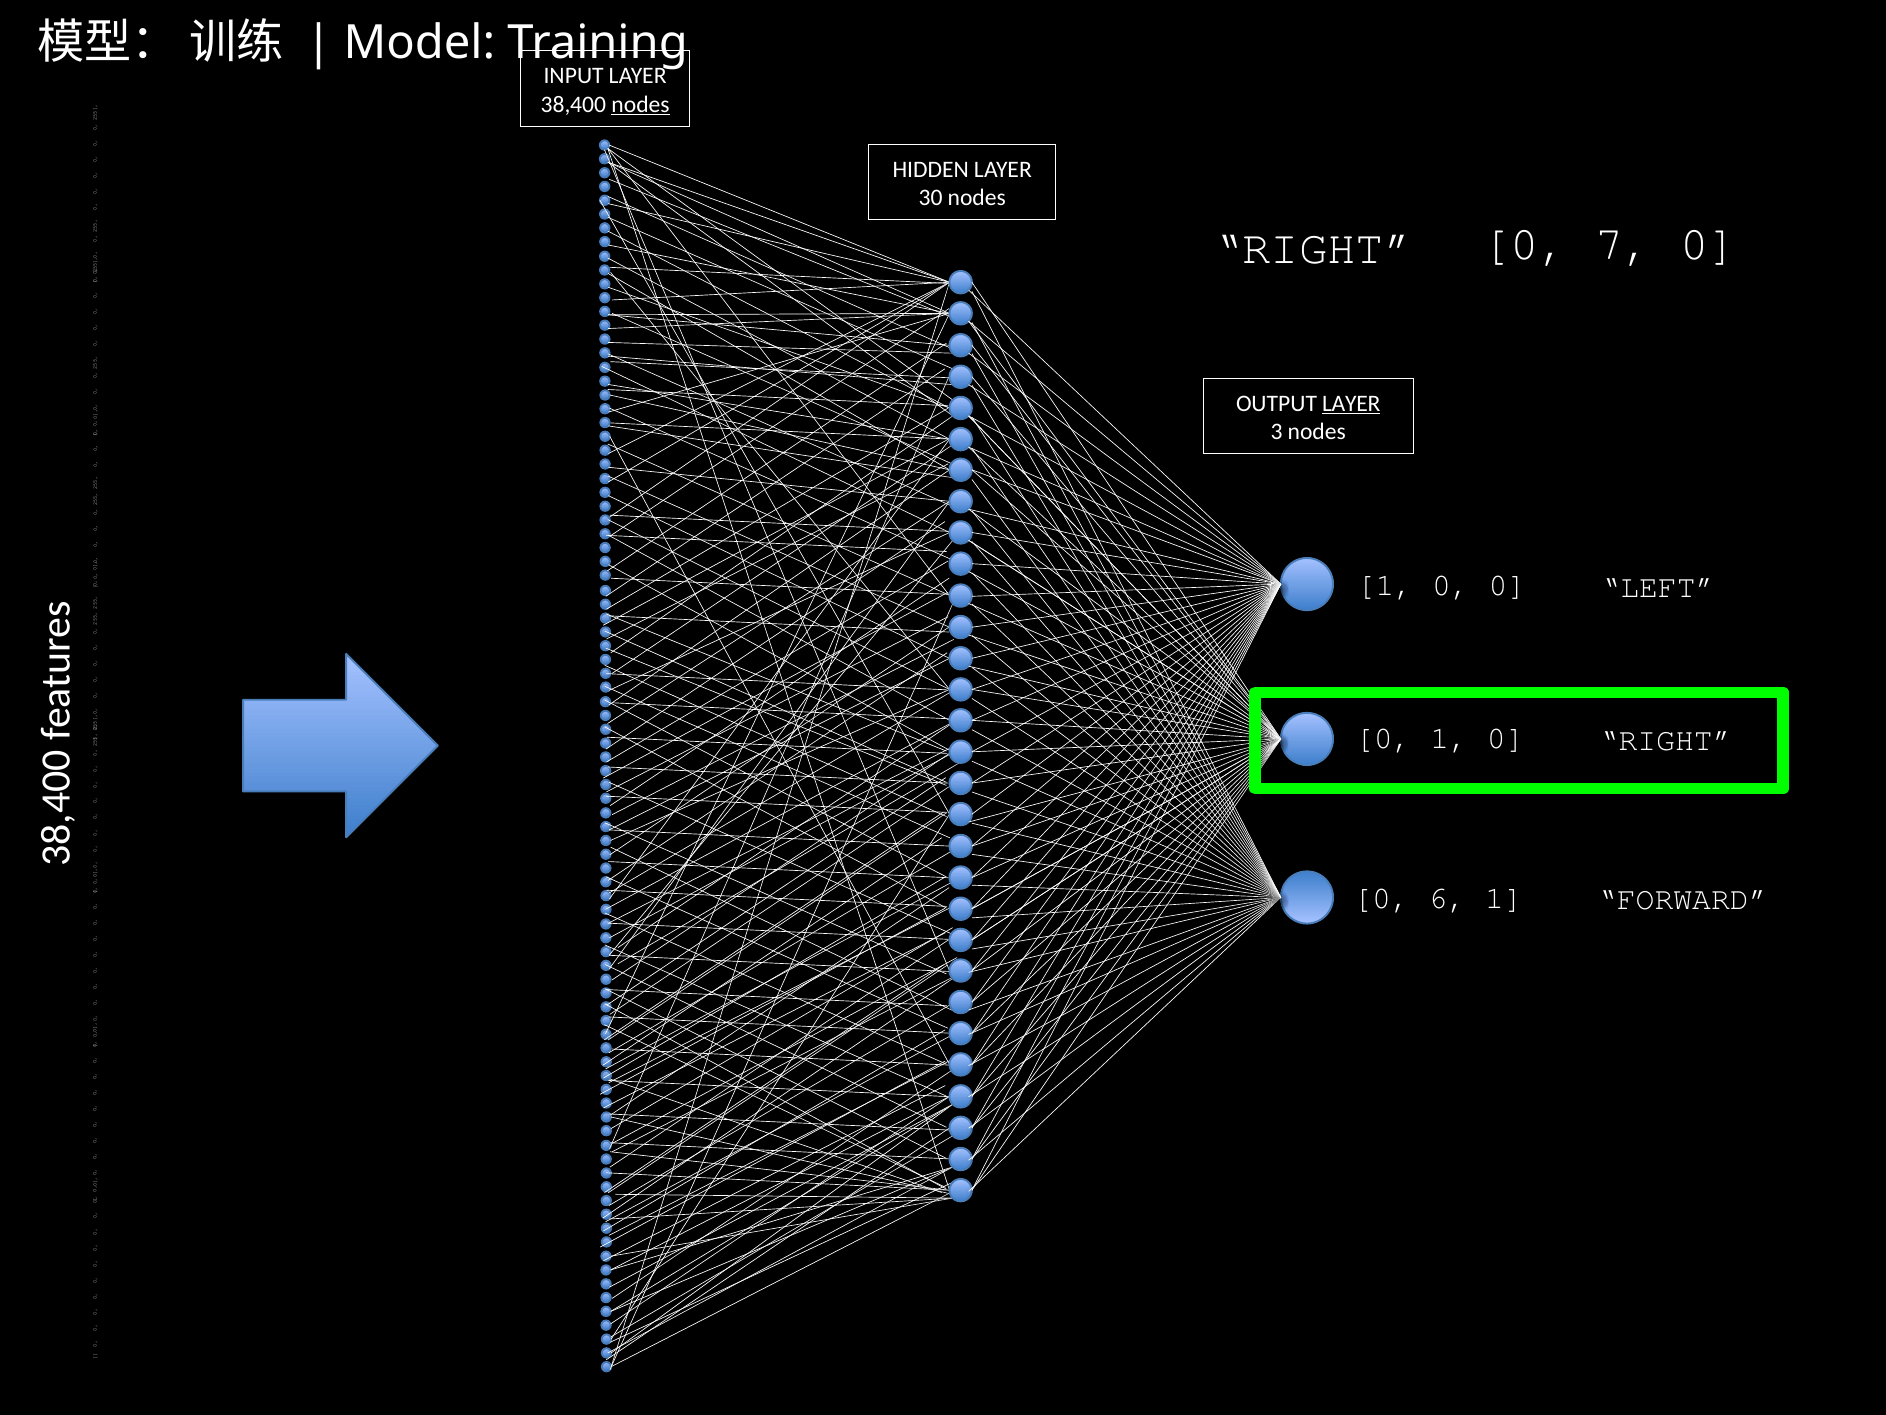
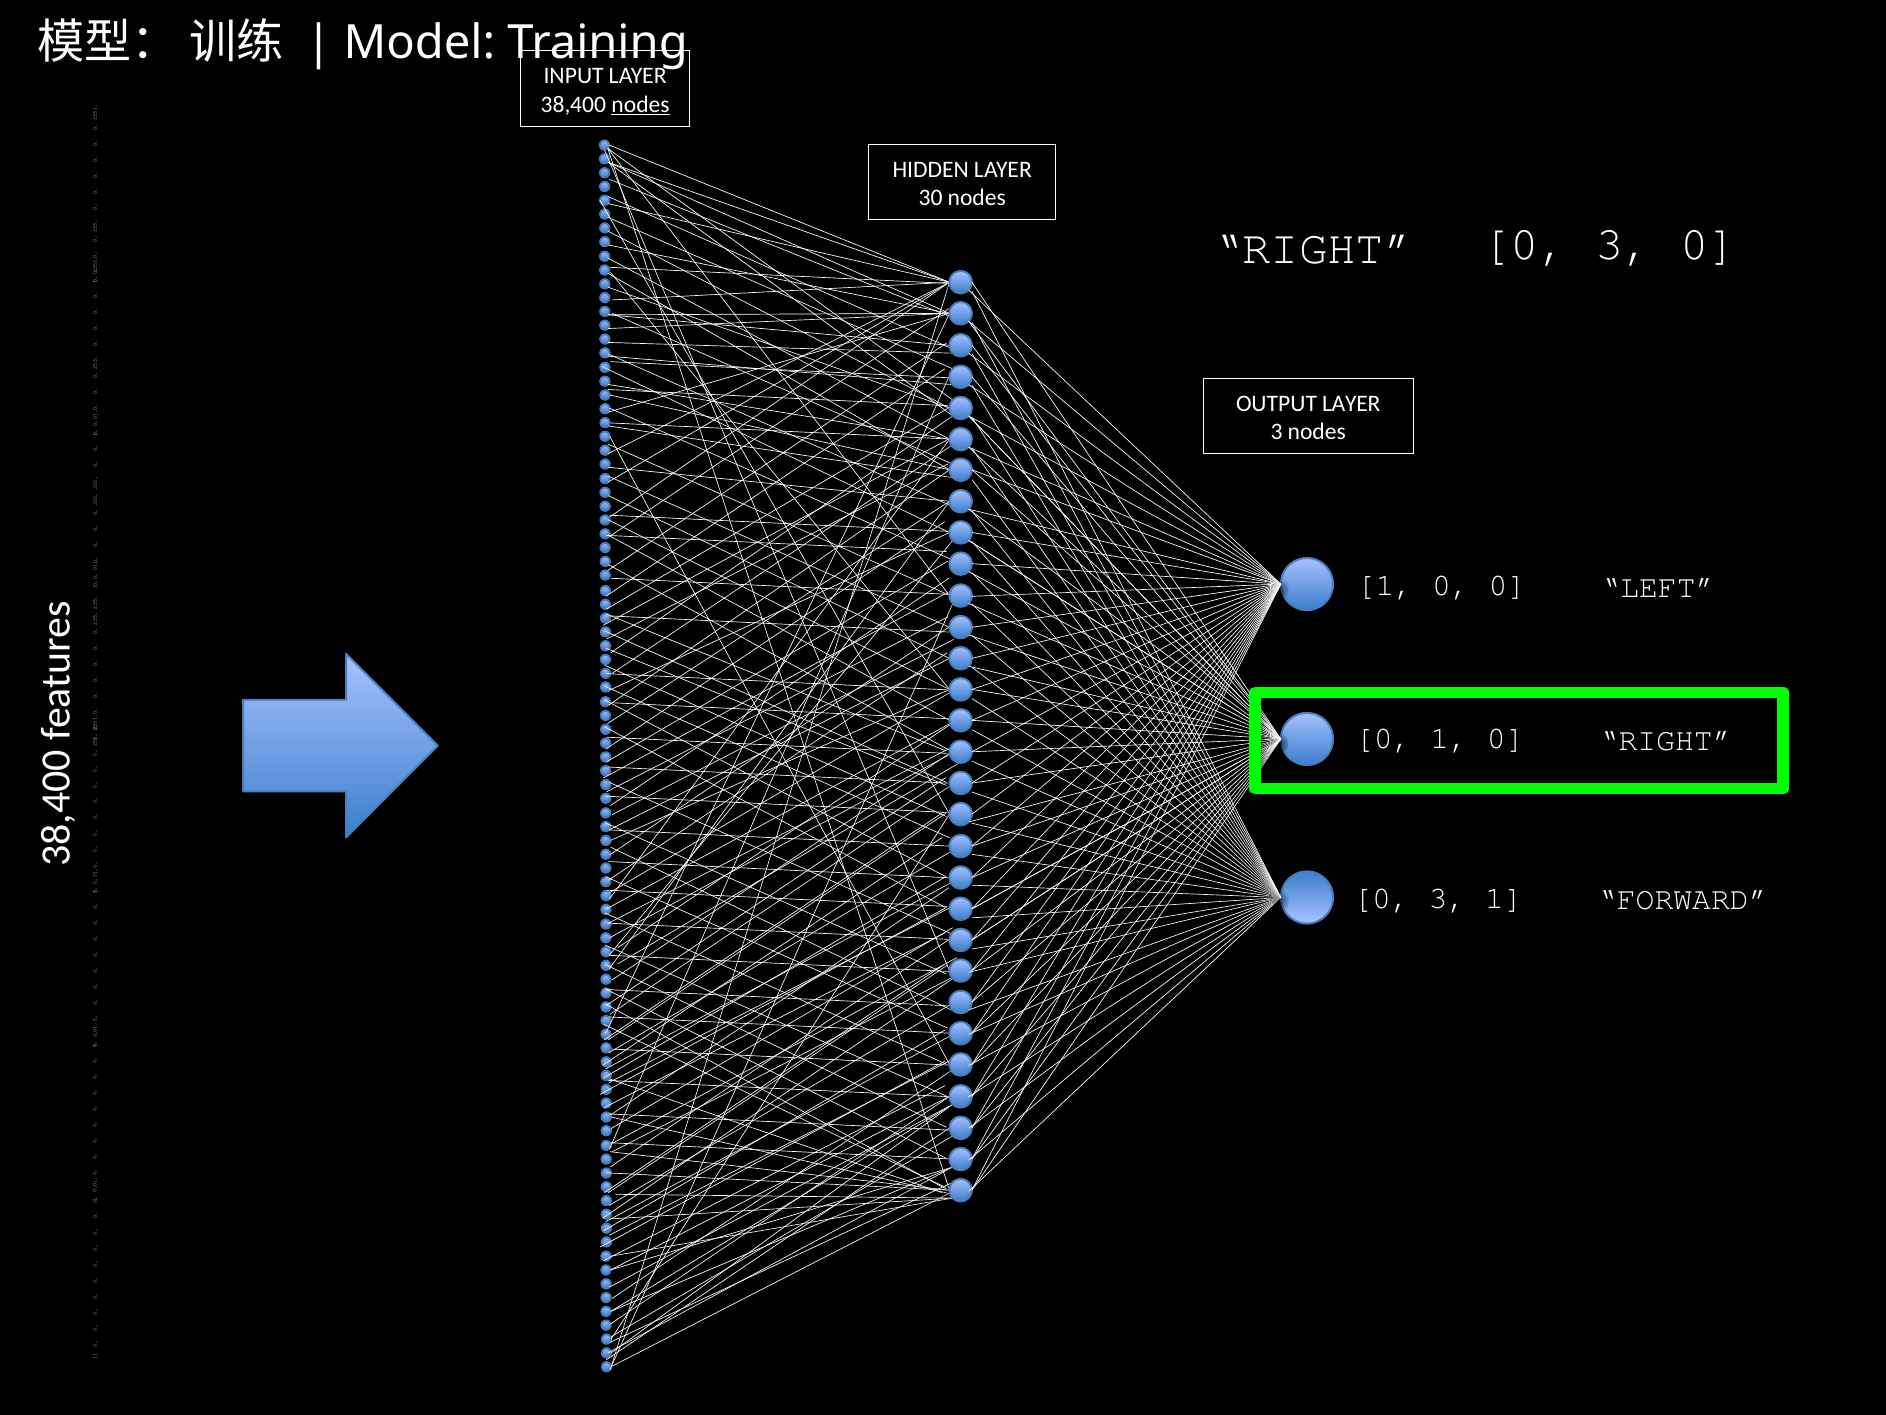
RIGHT 0 7: 7 -> 3 (1624, 243)
LAYER underline: present -> none (1351, 403)
6: 6 -> 3 (1448, 897)
